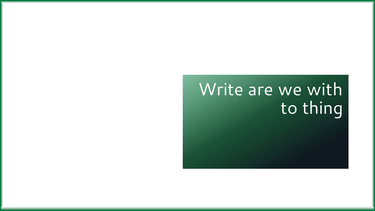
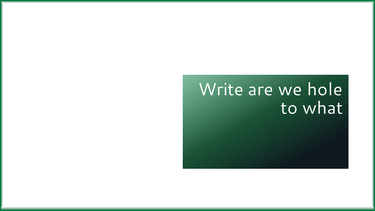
with: with -> hole (325, 90)
thing: thing -> what (323, 108)
